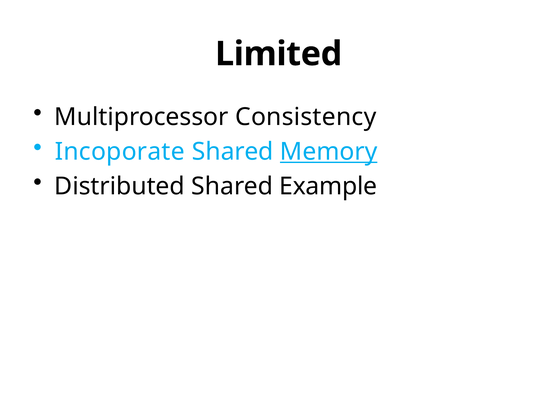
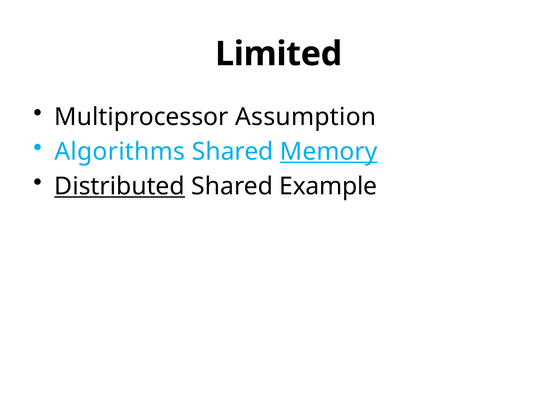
Consistency: Consistency -> Assumption (306, 117)
Incoporate: Incoporate -> Algorithms (120, 152)
Distributed underline: none -> present (120, 186)
